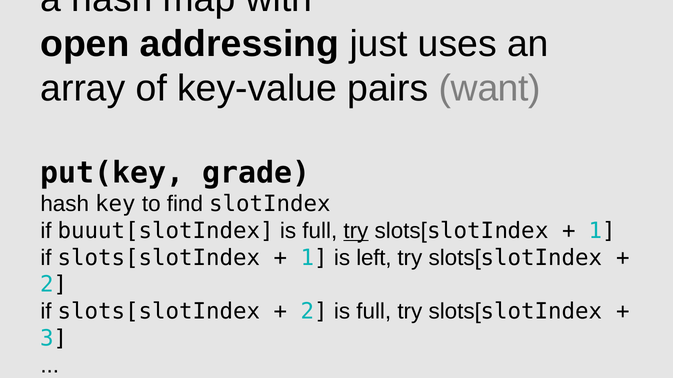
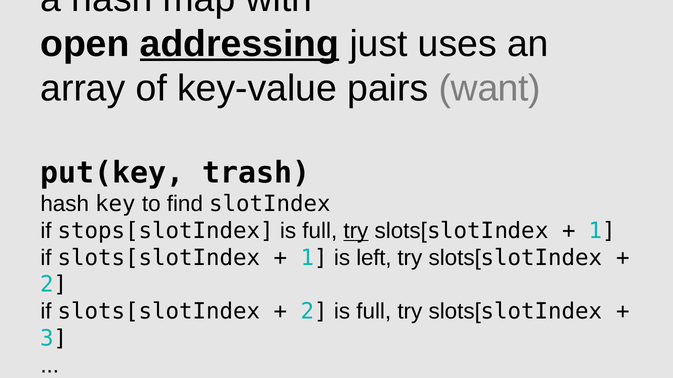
addressing underline: none -> present (239, 44)
grade: grade -> trash (256, 173)
buuut[slotIndex: buuut[slotIndex -> stops[slotIndex (166, 231)
